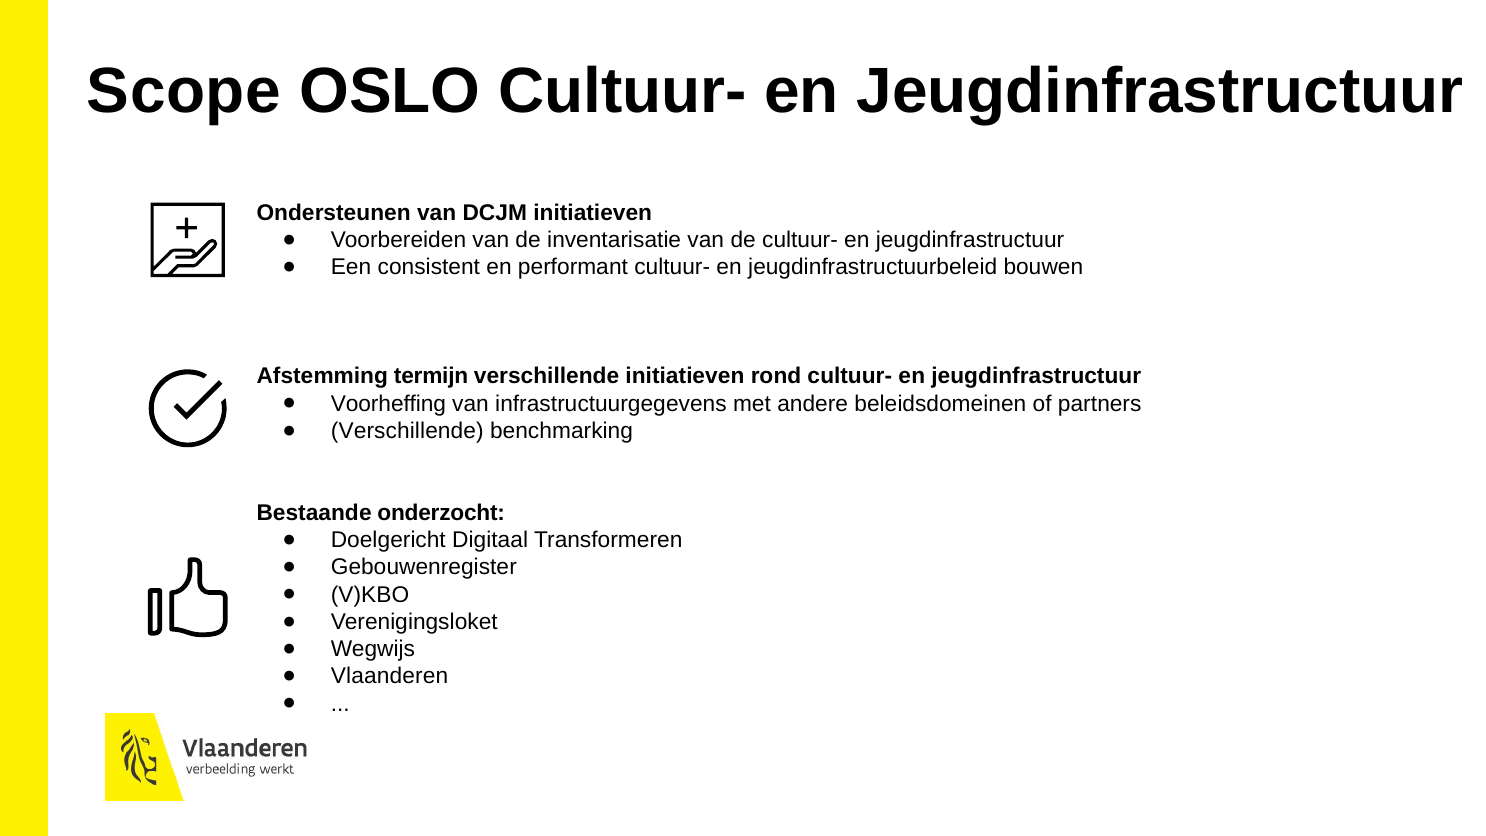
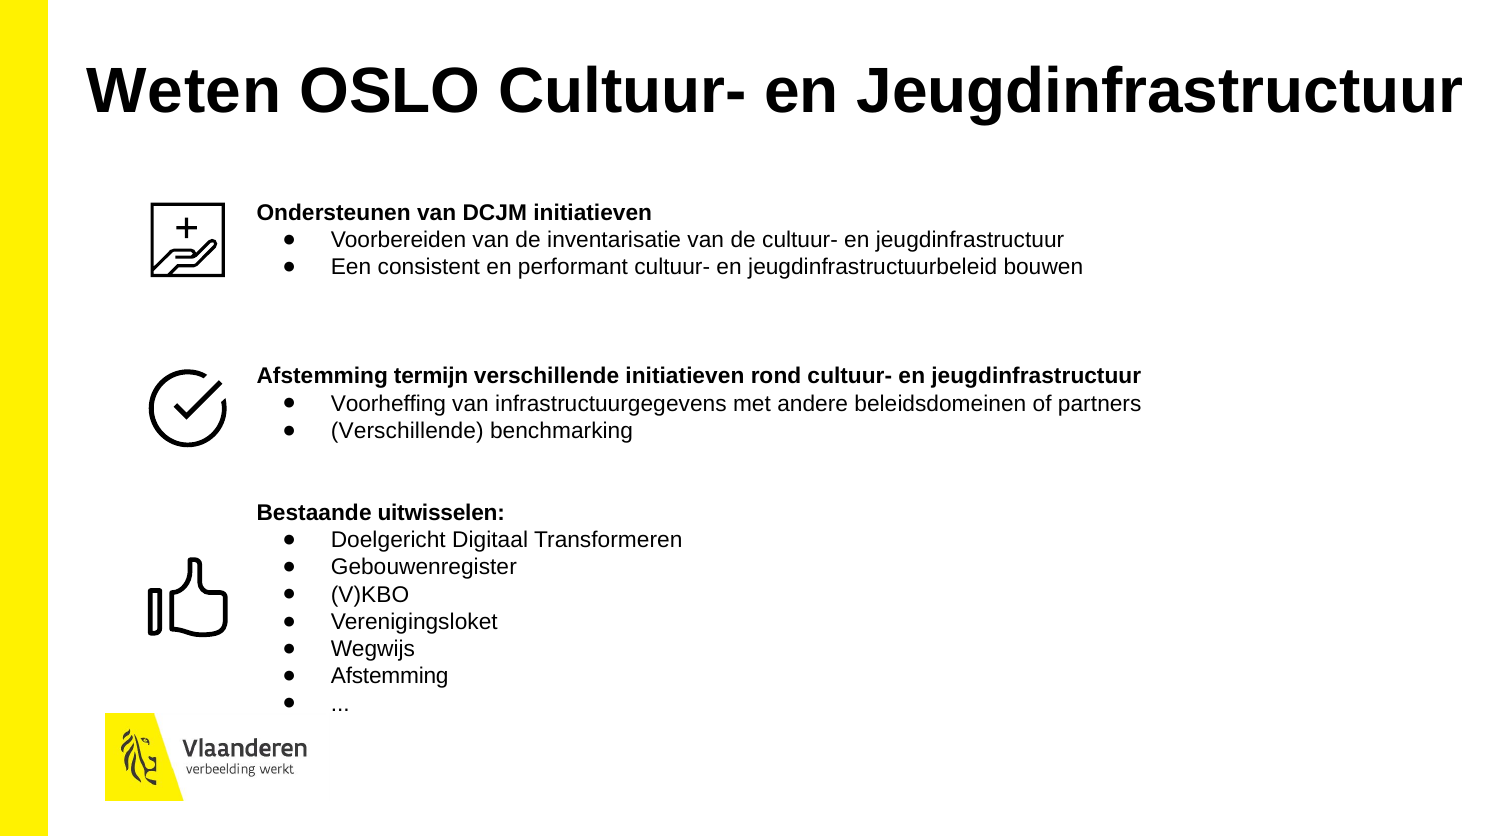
Scope: Scope -> Weten (184, 92)
onderzocht: onderzocht -> uitwisselen (441, 513)
Vlaanderen: Vlaanderen -> Afstemming (390, 676)
